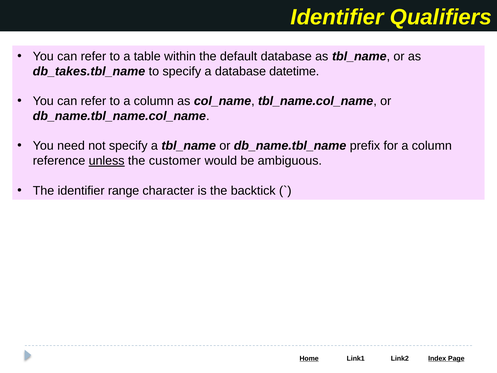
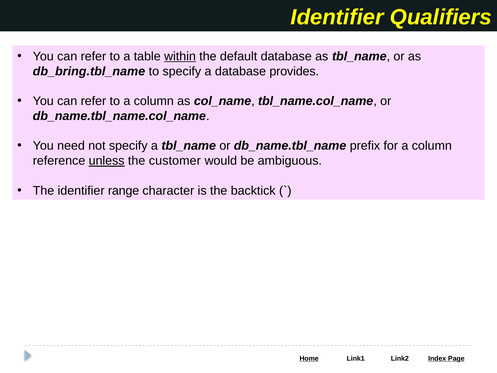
within underline: none -> present (180, 56)
db_takes.tbl_name: db_takes.tbl_name -> db_bring.tbl_name (89, 71)
datetime: datetime -> provides (294, 71)
